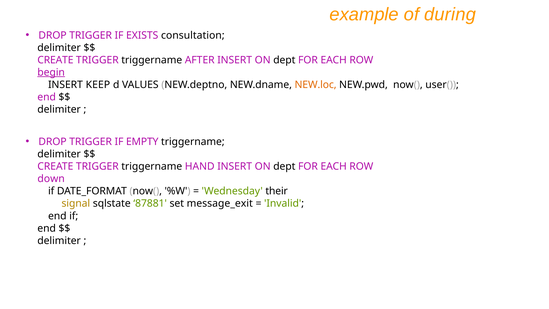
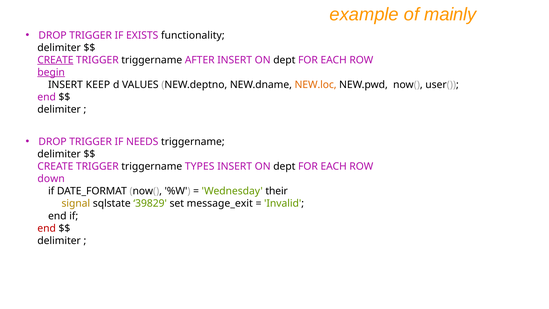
during: during -> mainly (450, 14)
consultation: consultation -> functionality (193, 35)
CREATE underline: none -> present (55, 60)
EMPTY: EMPTY -> NEEDS (142, 142)
HAND: HAND -> TYPES (200, 166)
87881: 87881 -> 39829 (150, 203)
end colour: black -> red (47, 228)
